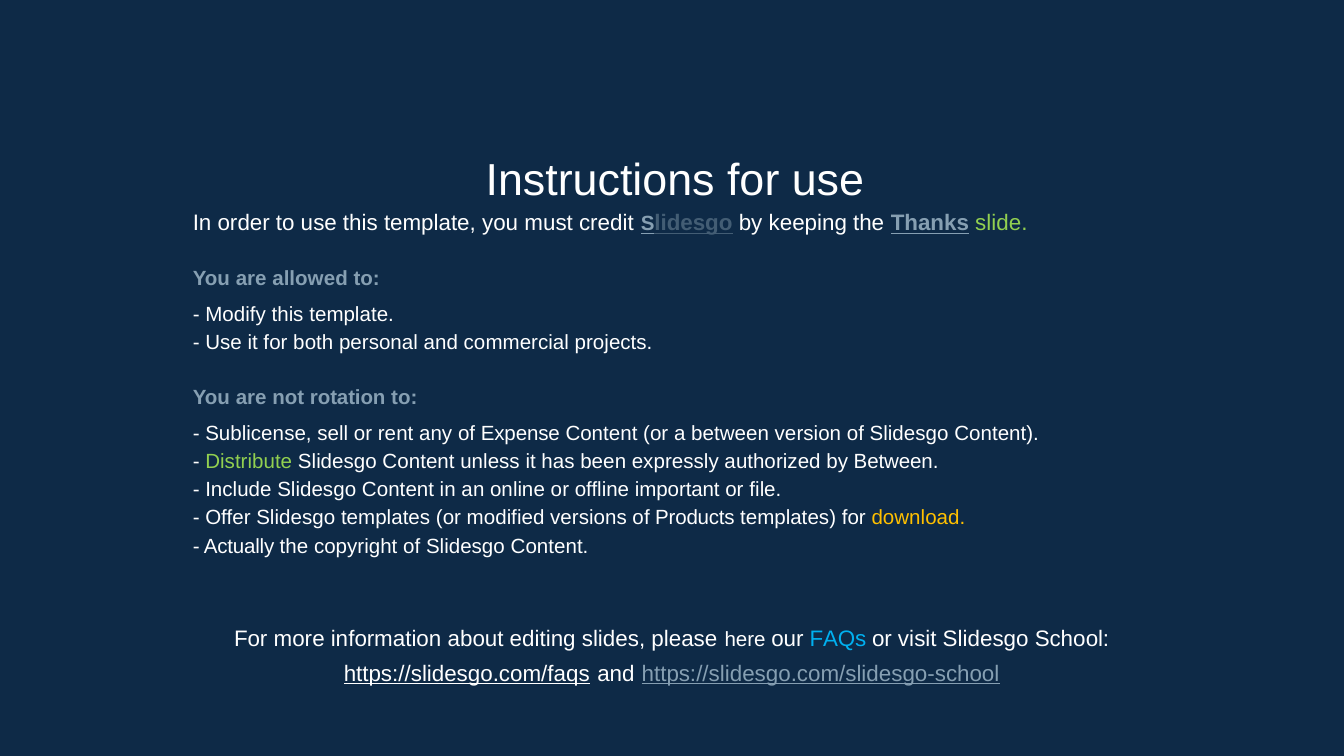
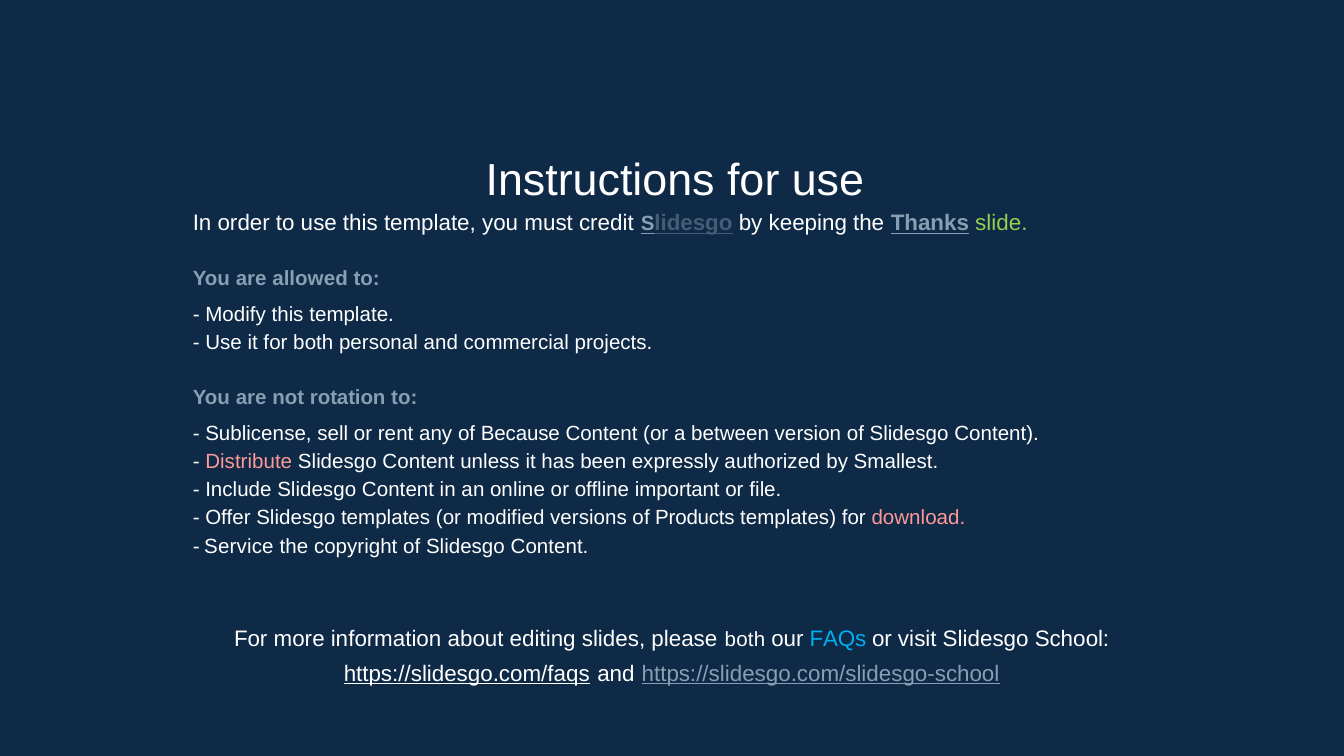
Expense: Expense -> Because (520, 433)
Distribute colour: light green -> pink (249, 462)
by Between: Between -> Smallest (896, 462)
download colour: yellow -> pink (918, 518)
Actually: Actually -> Service (239, 546)
please here: here -> both (745, 639)
